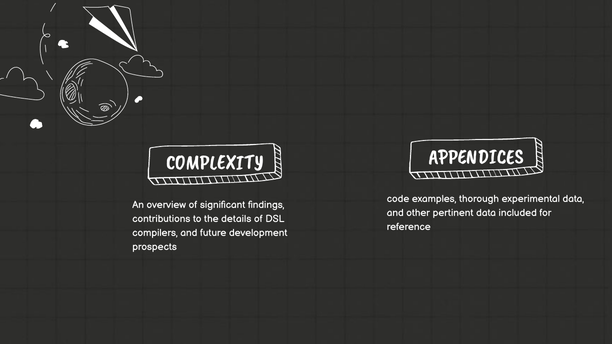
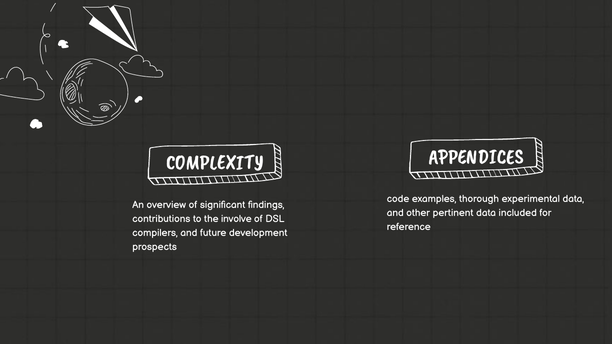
details: details -> involve (236, 219)
